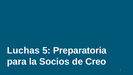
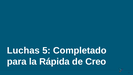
Preparatoria: Preparatoria -> Completado (80, 50)
Socios: Socios -> Rápida (54, 61)
